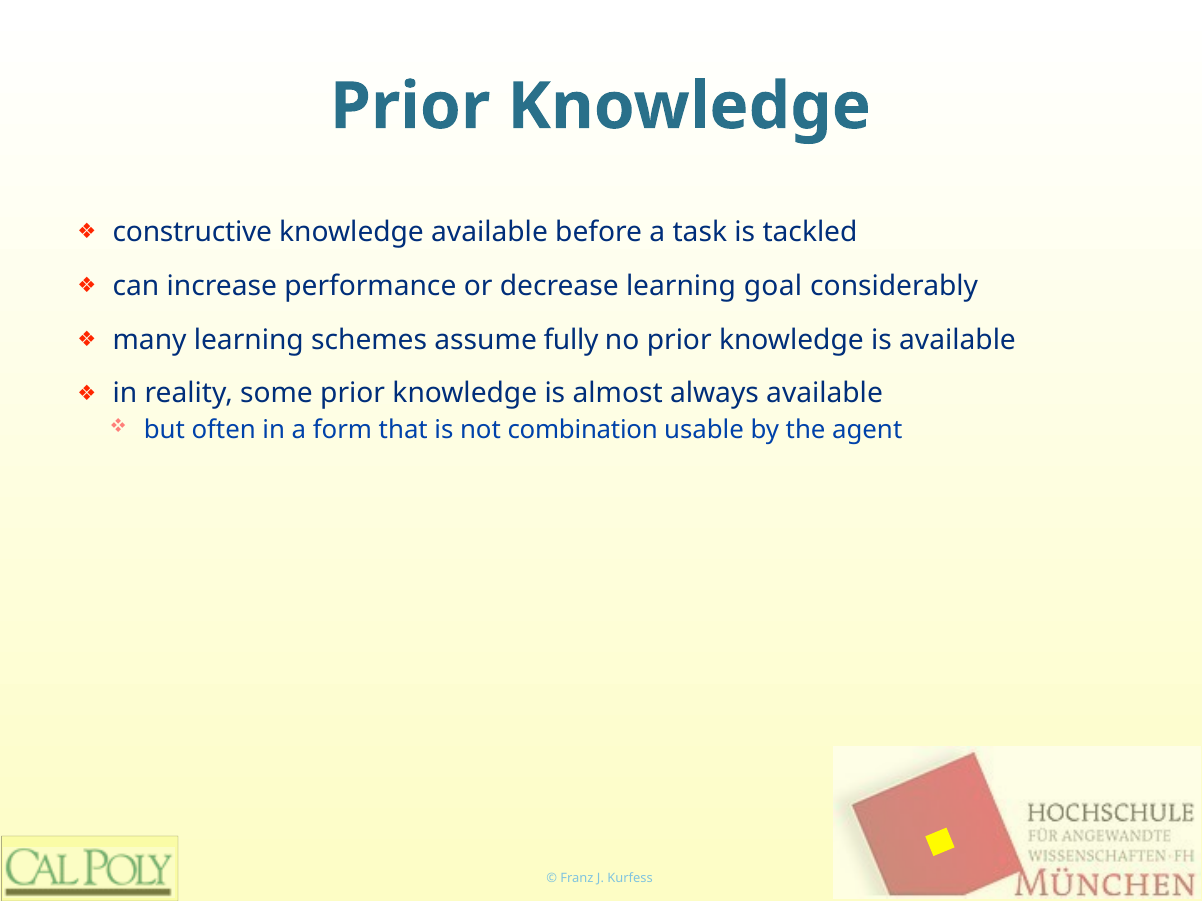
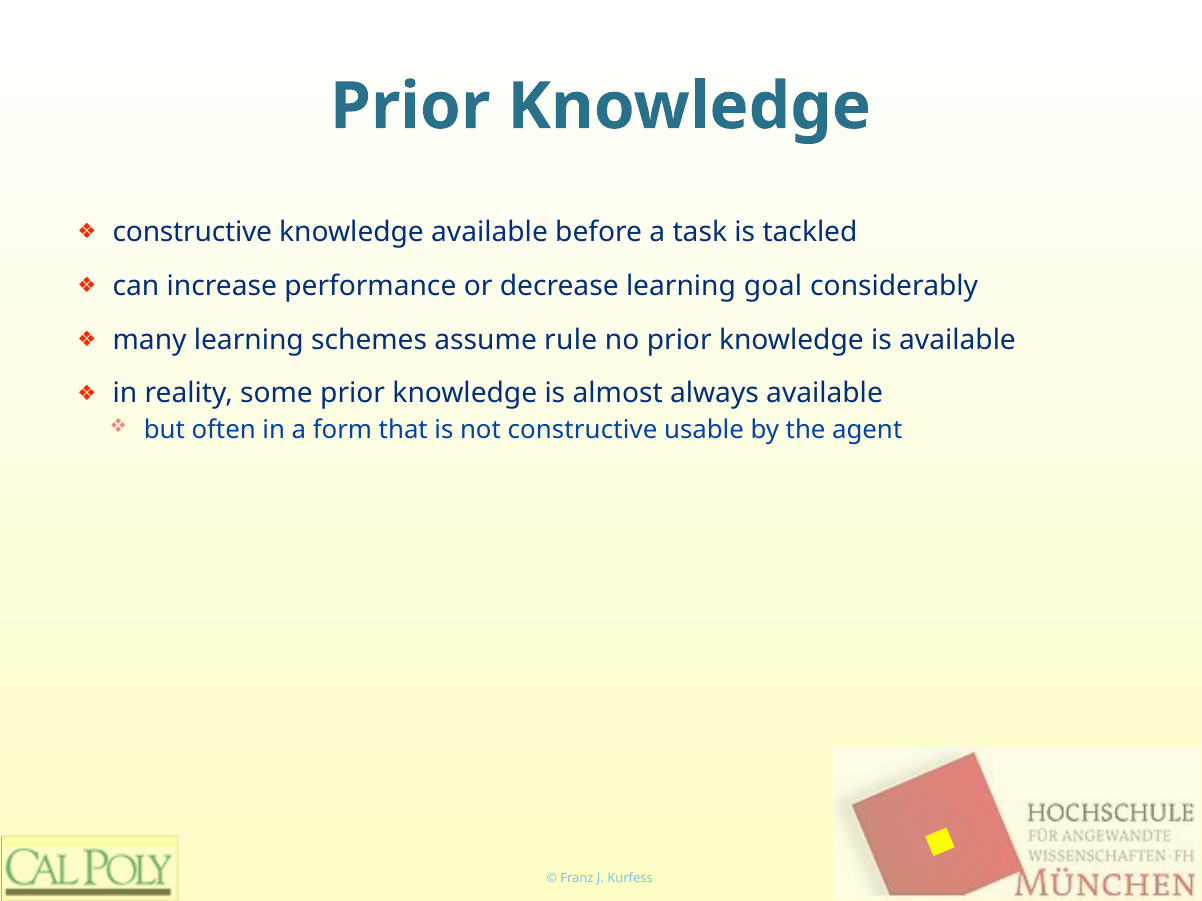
fully: fully -> rule (571, 340)
not combination: combination -> constructive (582, 430)
